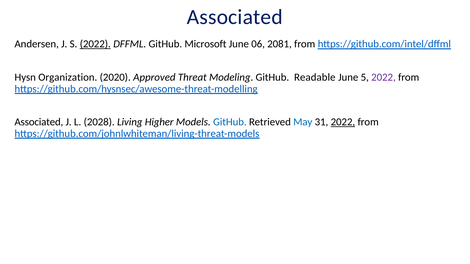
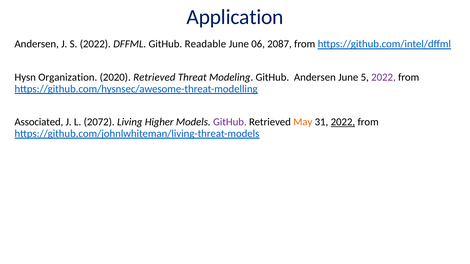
Associated: Associated -> Application (235, 17)
2022 underline: present -> none (95, 44)
Microsoft: Microsoft -> Readable (205, 44)
2081: 2081 -> 2087 (280, 44)
2020 Approved: Approved -> Retrieved (154, 77)
GitHub Readable: Readable -> Andersen (315, 77)
2028: 2028 -> 2072 (99, 122)
GitHub colour: blue -> purple (230, 122)
May colour: blue -> orange (303, 122)
